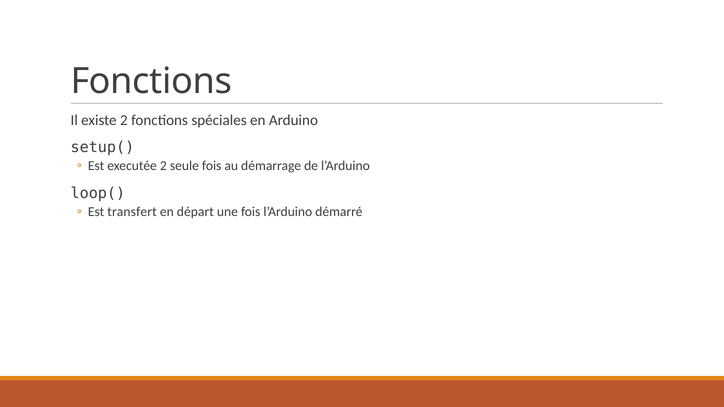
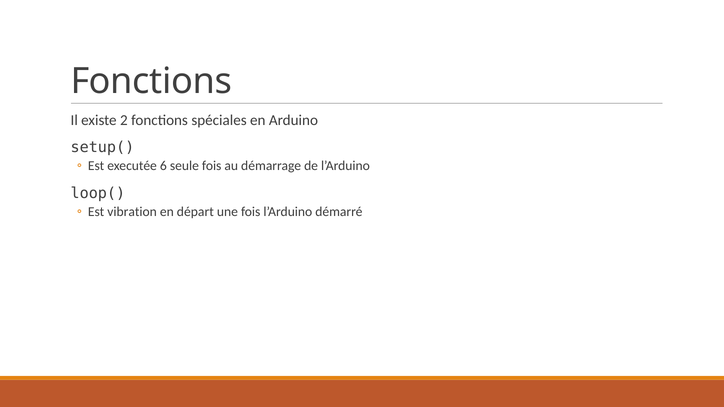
executée 2: 2 -> 6 (163, 166)
transfert: transfert -> vibration (132, 212)
